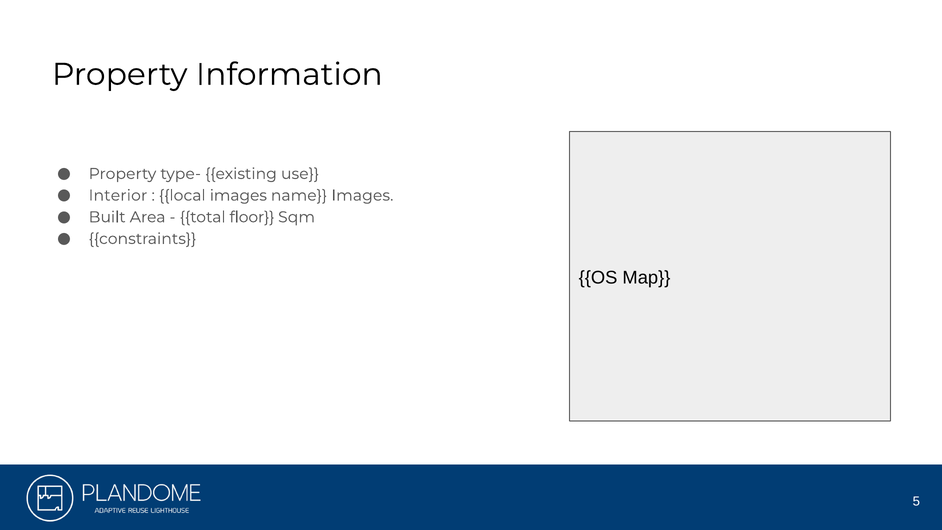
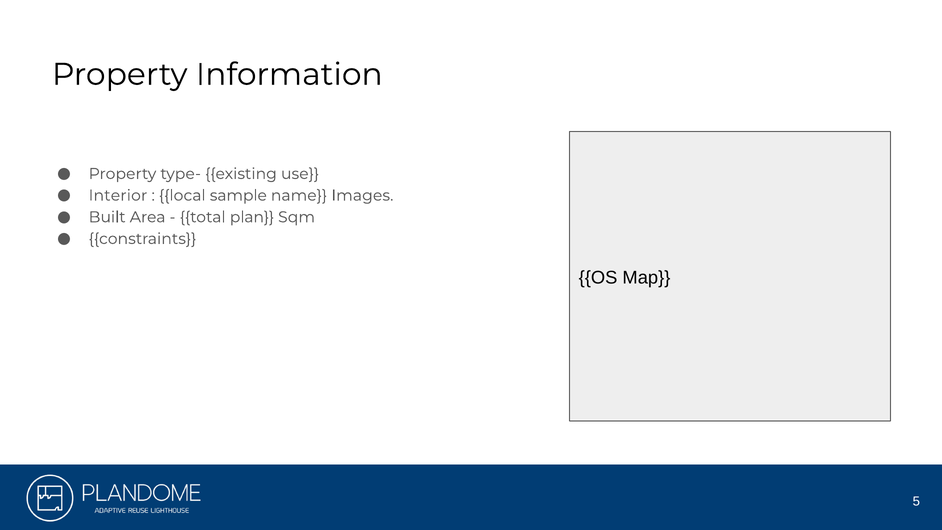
local images: images -> sample (238, 195)
floor: floor -> plan (252, 217)
